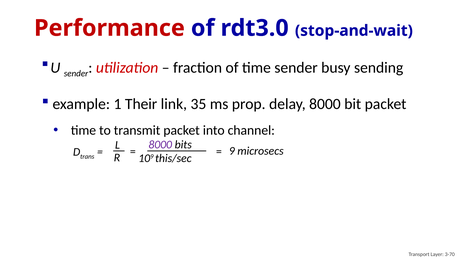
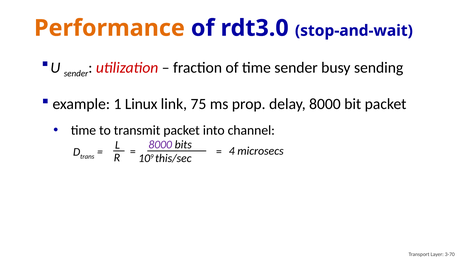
Performance colour: red -> orange (109, 28)
Their: Their -> Linux (141, 104)
35: 35 -> 75 (198, 104)
9: 9 -> 4 (232, 151)
